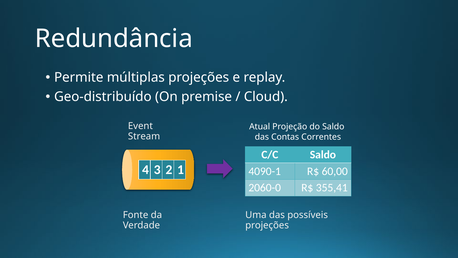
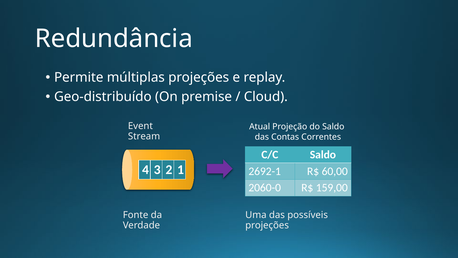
4090-1: 4090-1 -> 2692-1 (265, 171)
355,41: 355,41 -> 159,00 (332, 188)
